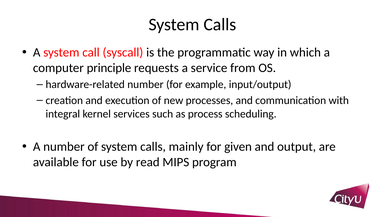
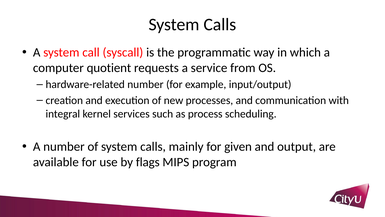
principle: principle -> quotient (109, 68)
read: read -> flags (148, 162)
